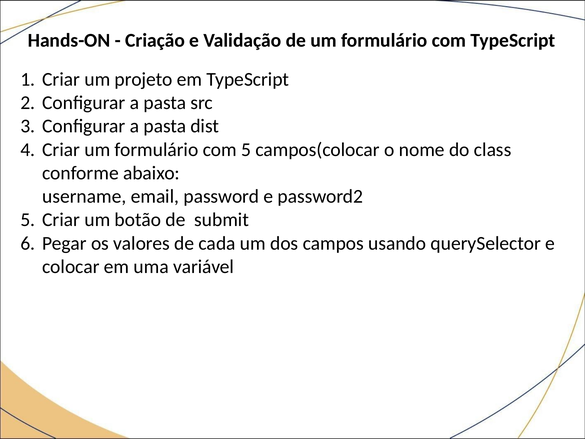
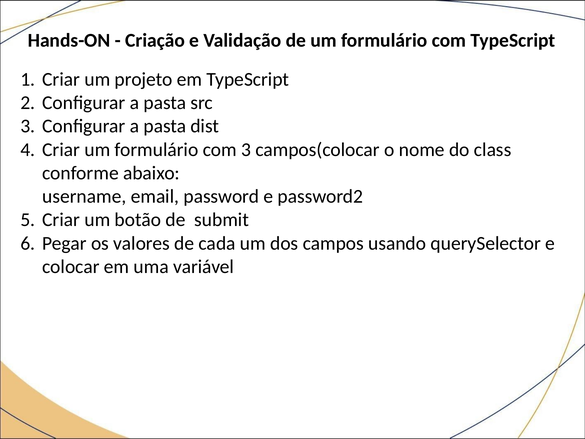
com 5: 5 -> 3 (246, 150)
